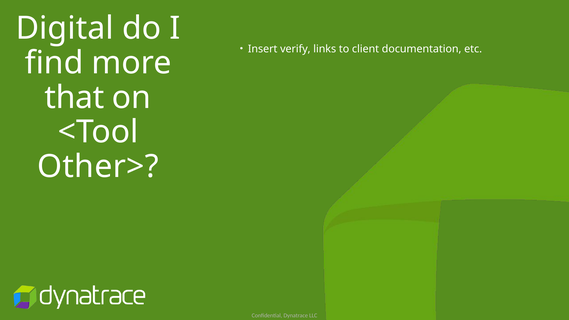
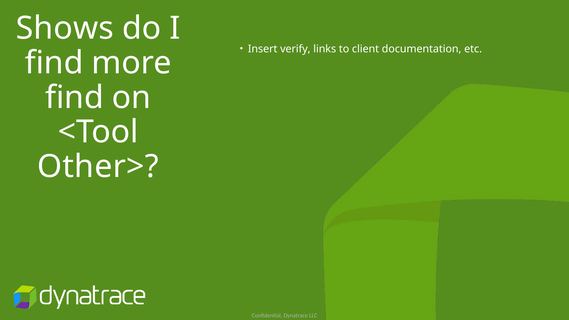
Digital: Digital -> Shows (65, 28)
that: that -> find (74, 97)
